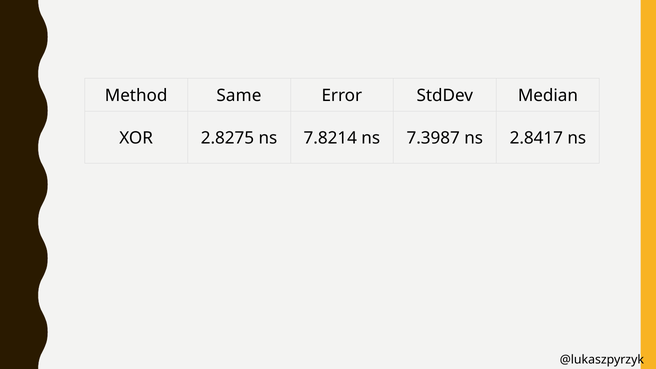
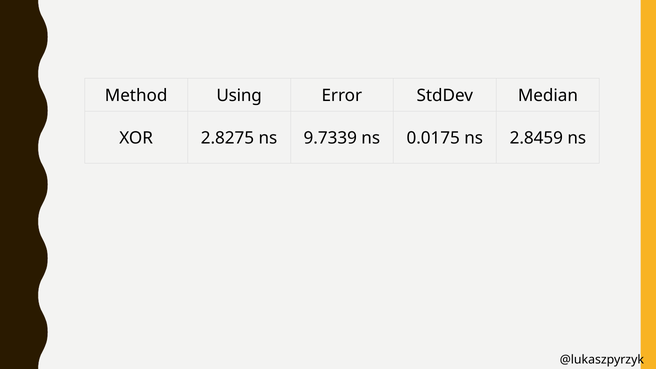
Same: Same -> Using (239, 96)
7.8214: 7.8214 -> 9.7339 (330, 138)
7.3987: 7.3987 -> 0.0175 (433, 138)
2.8417: 2.8417 -> 2.8459 (536, 138)
